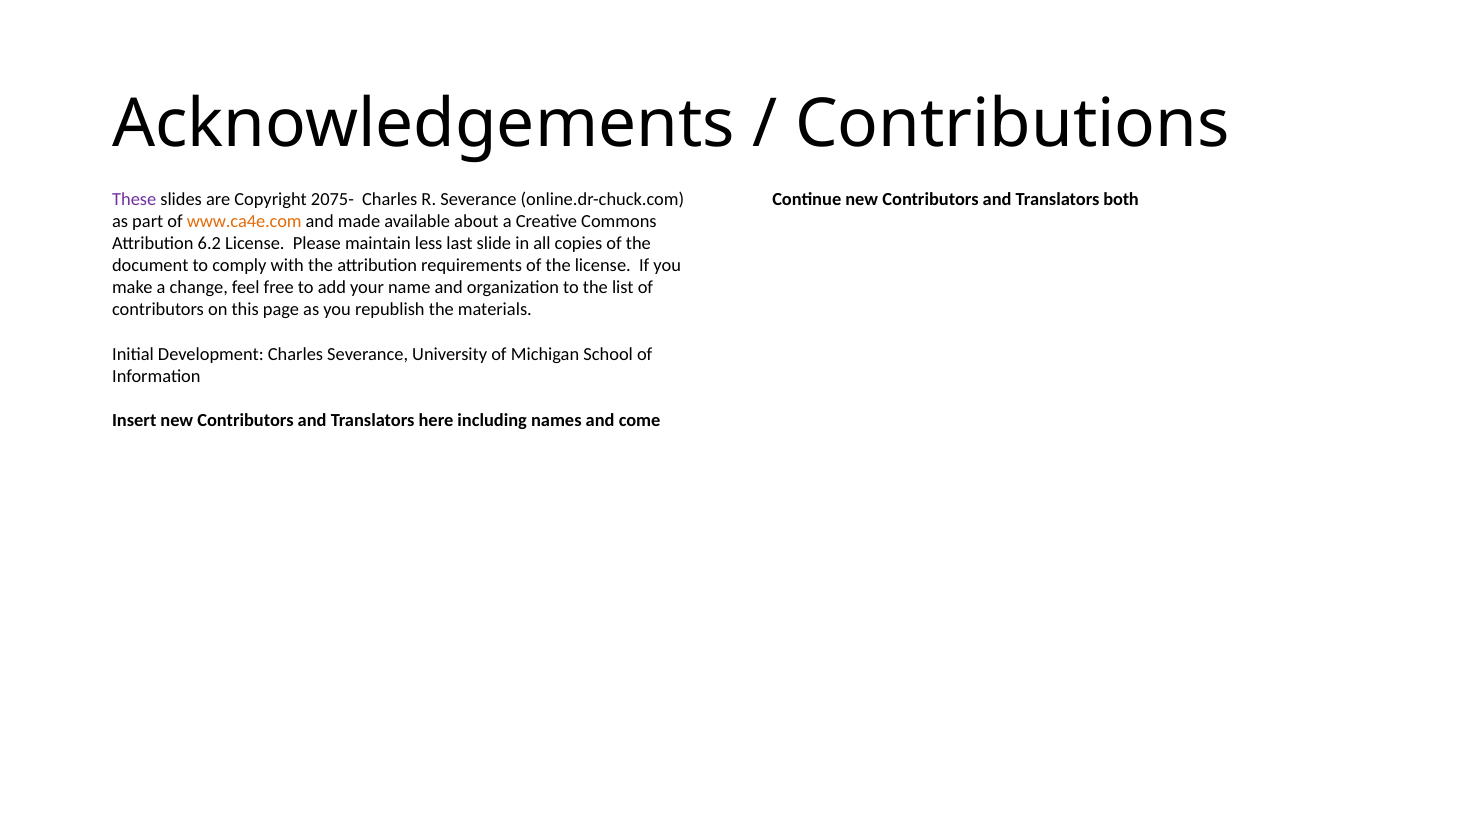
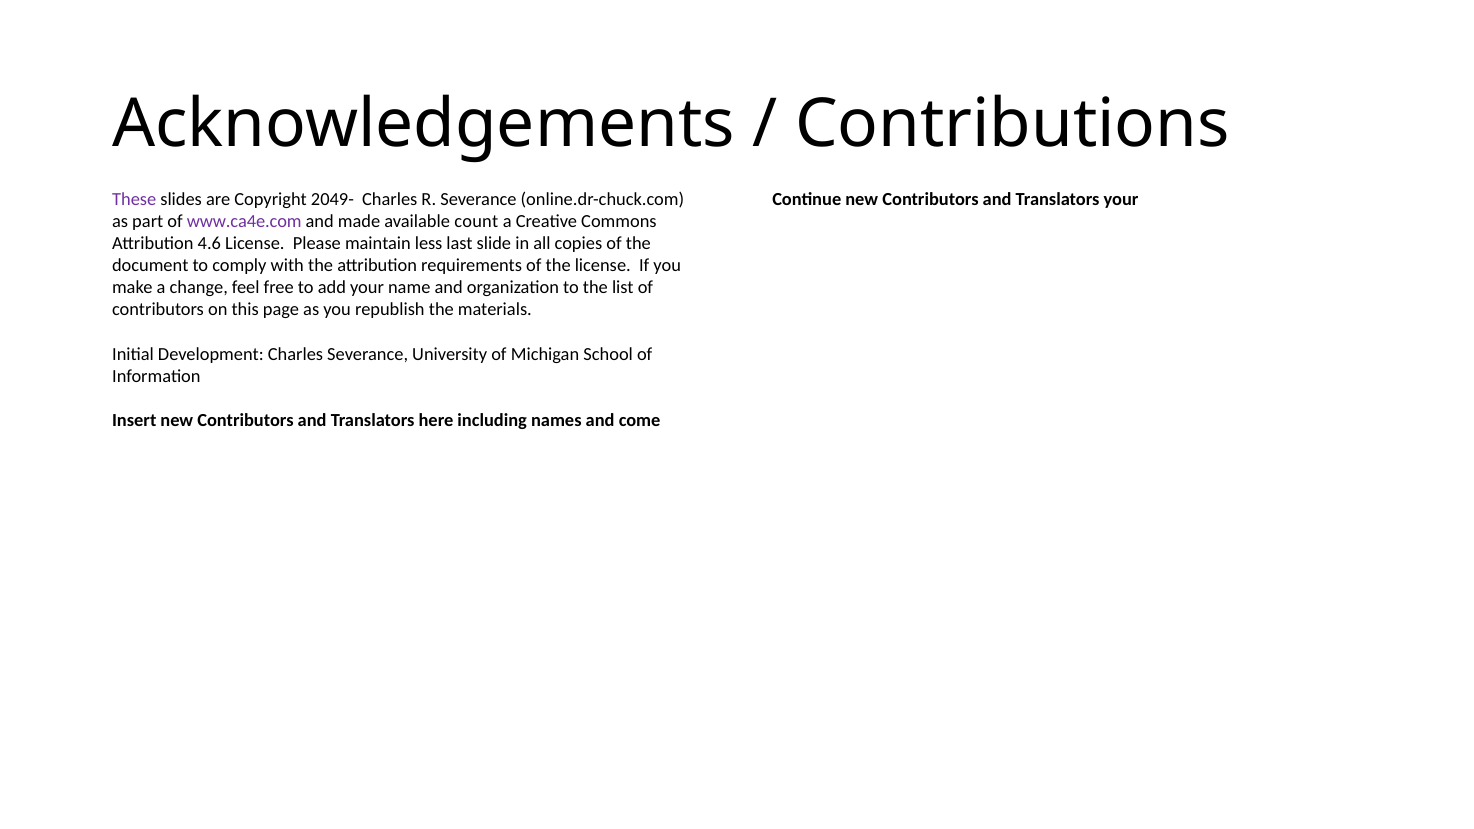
2075-: 2075- -> 2049- (332, 199)
Translators both: both -> your (1121, 199)
www.ca4e.com colour: orange -> purple (244, 222)
about: about -> count (476, 222)
6.2: 6.2 -> 4.6 (209, 244)
